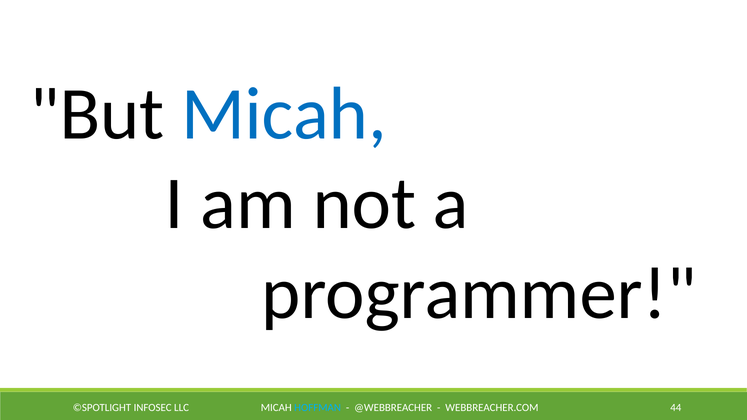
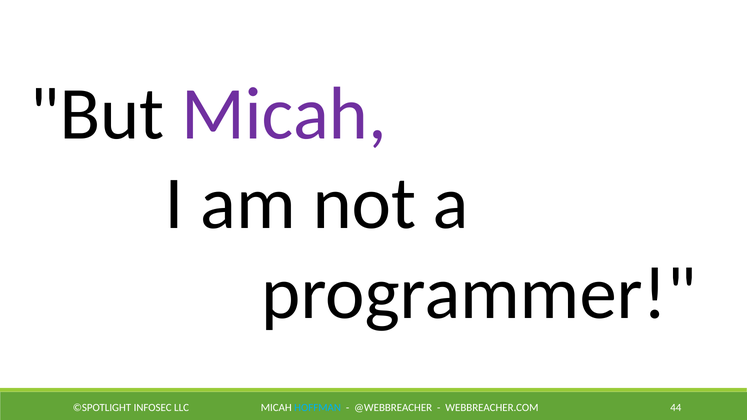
Micah colour: blue -> purple (284, 114)
